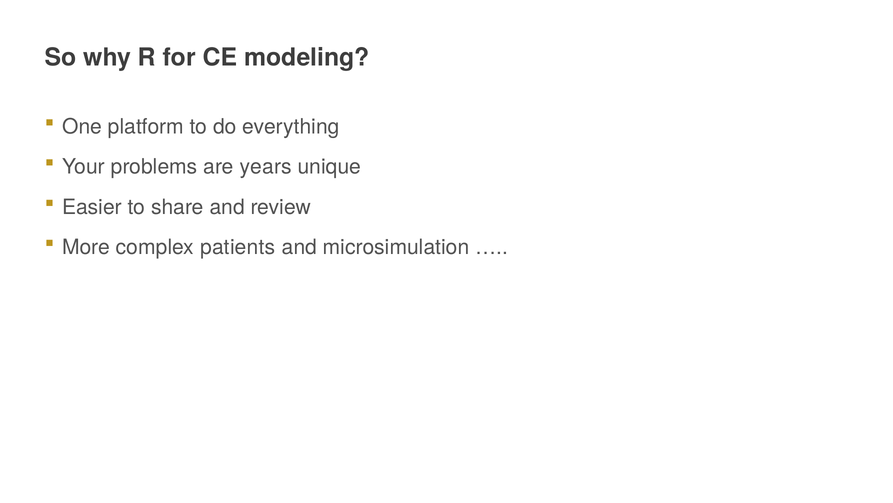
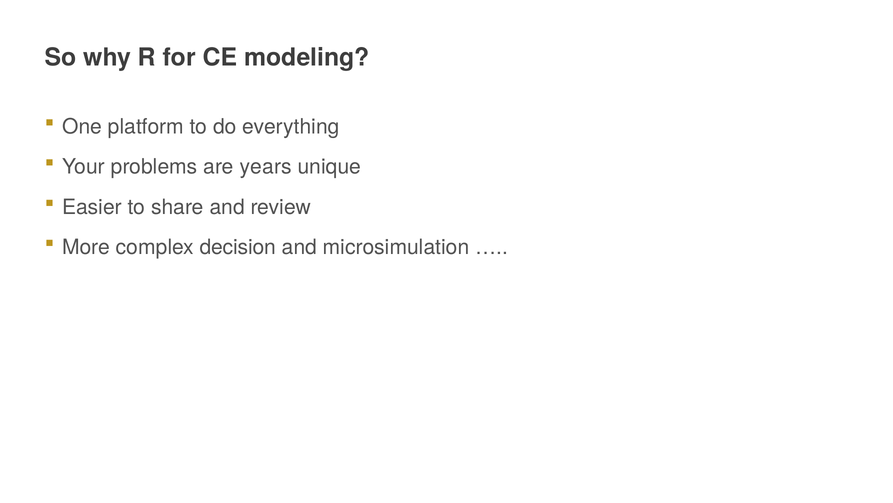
patients: patients -> decision (238, 247)
